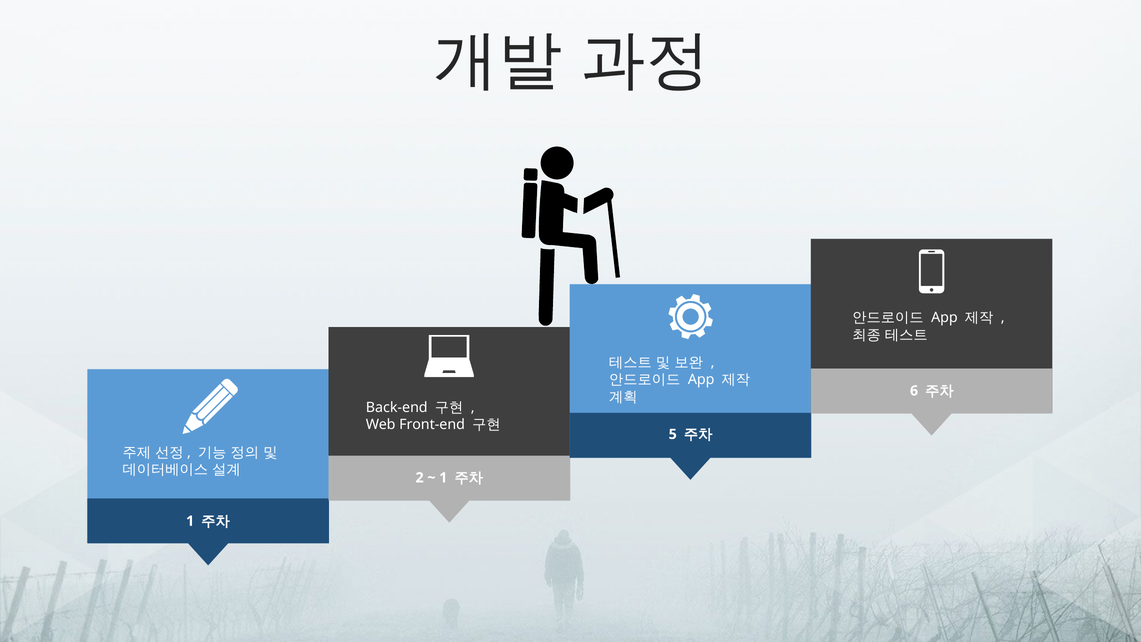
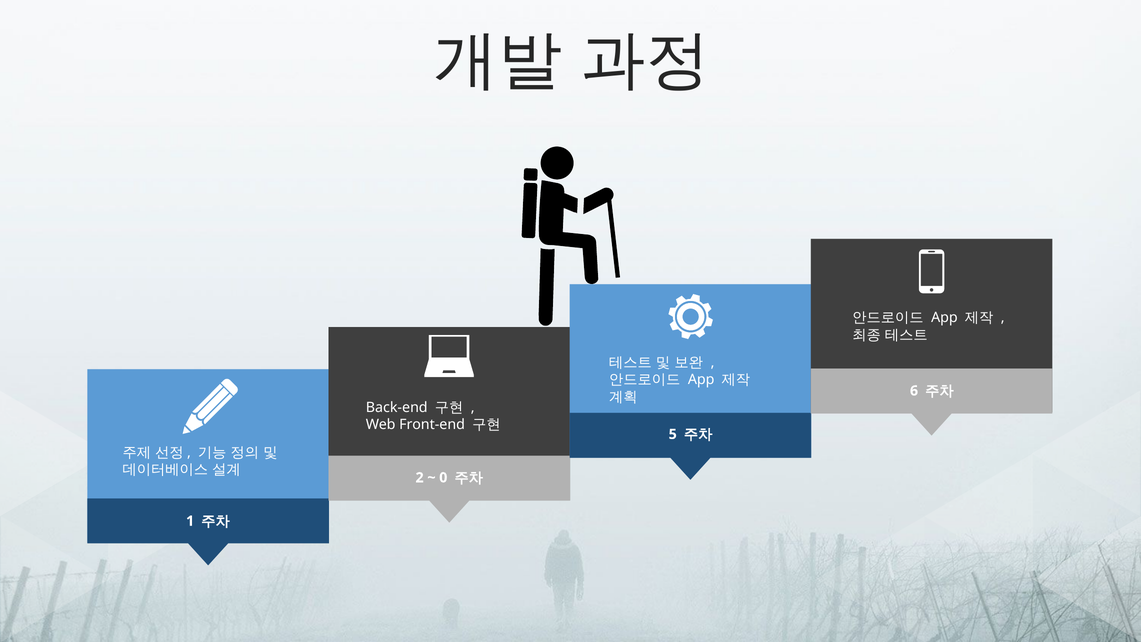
1: 1 -> 0 (443, 478)
